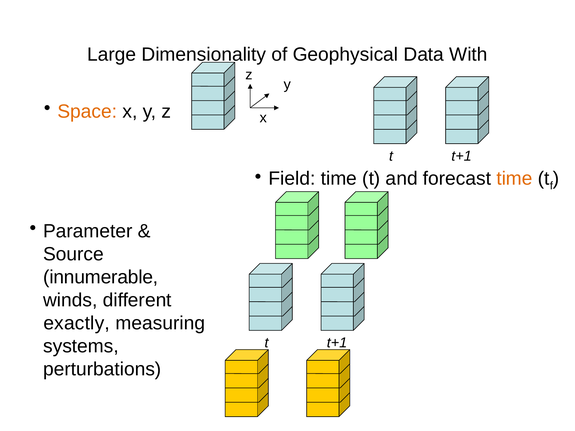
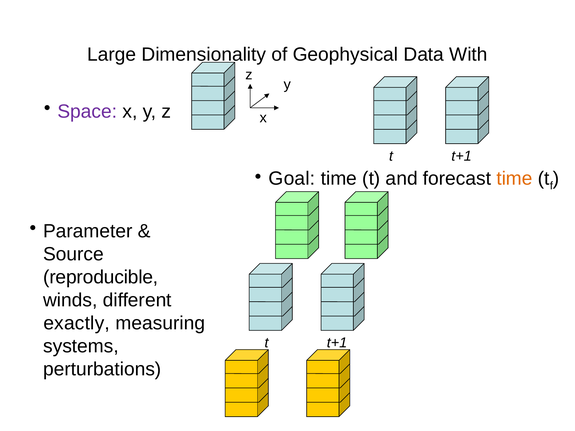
Space colour: orange -> purple (87, 111)
Field: Field -> Goal (292, 179)
innumerable: innumerable -> reproducible (101, 277)
